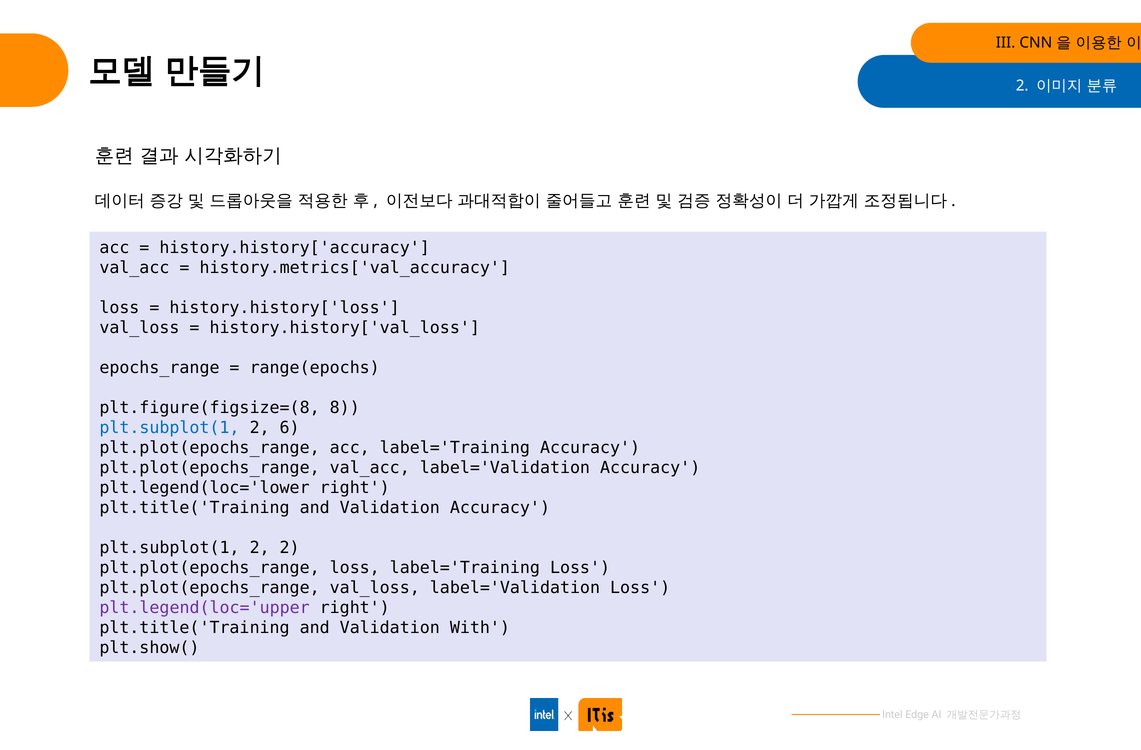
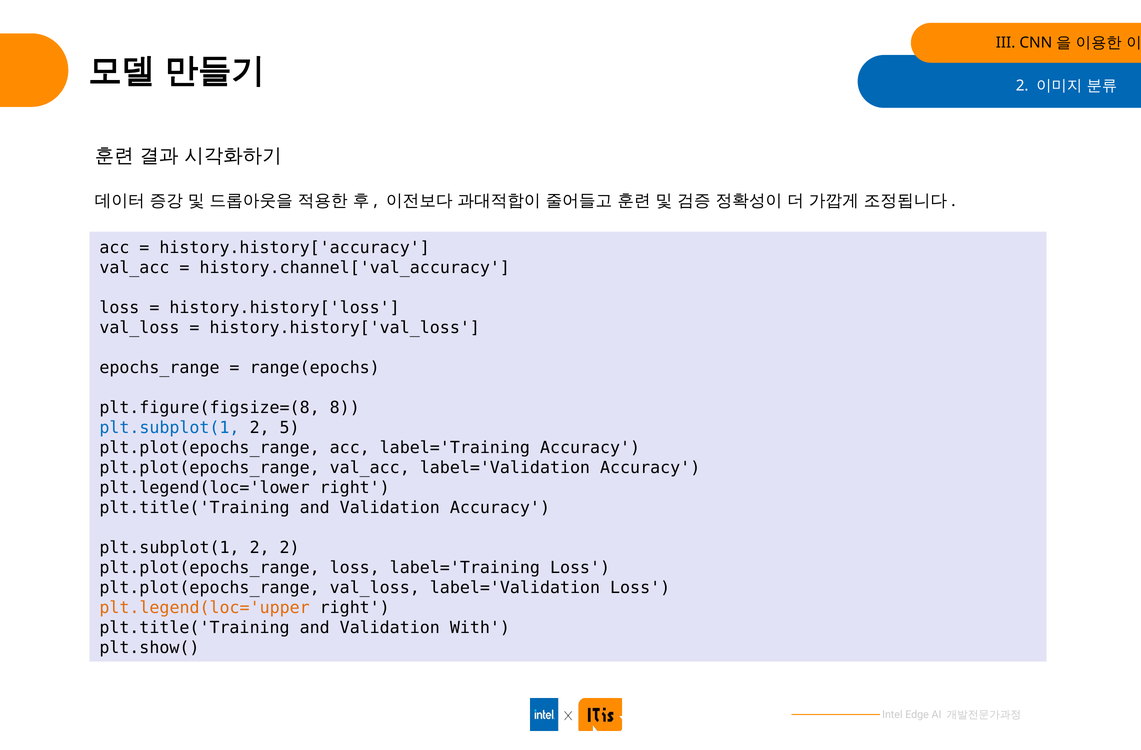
history.metrics['val_accuracy: history.metrics['val_accuracy -> history.channel['val_accuracy (355, 268)
6: 6 -> 5 (290, 427)
plt.legend(loc='upper colour: purple -> orange (205, 607)
